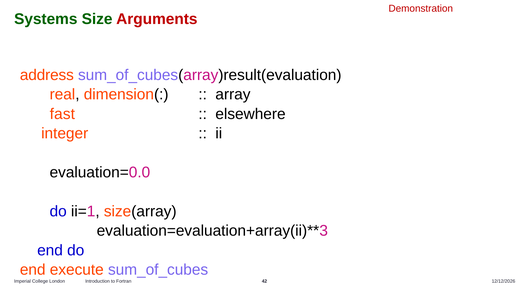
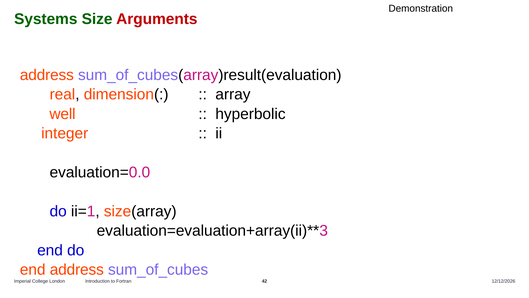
Demonstration colour: red -> black (421, 9)
fast: fast -> well (62, 114)
elsewhere: elsewhere -> hyperbolic (250, 114)
end execute: execute -> address (77, 269)
